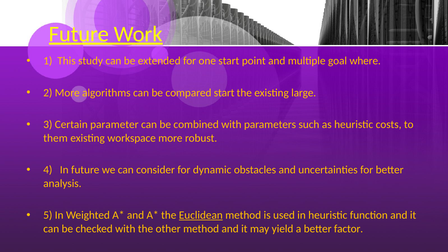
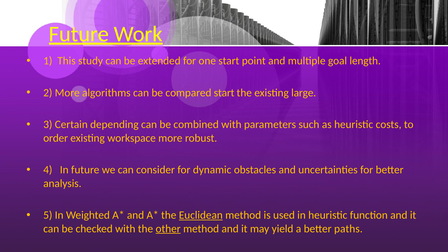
where: where -> length (365, 61)
parameter: parameter -> depending (114, 125)
them: them -> order (56, 138)
other underline: none -> present (168, 229)
factor: factor -> paths (348, 229)
